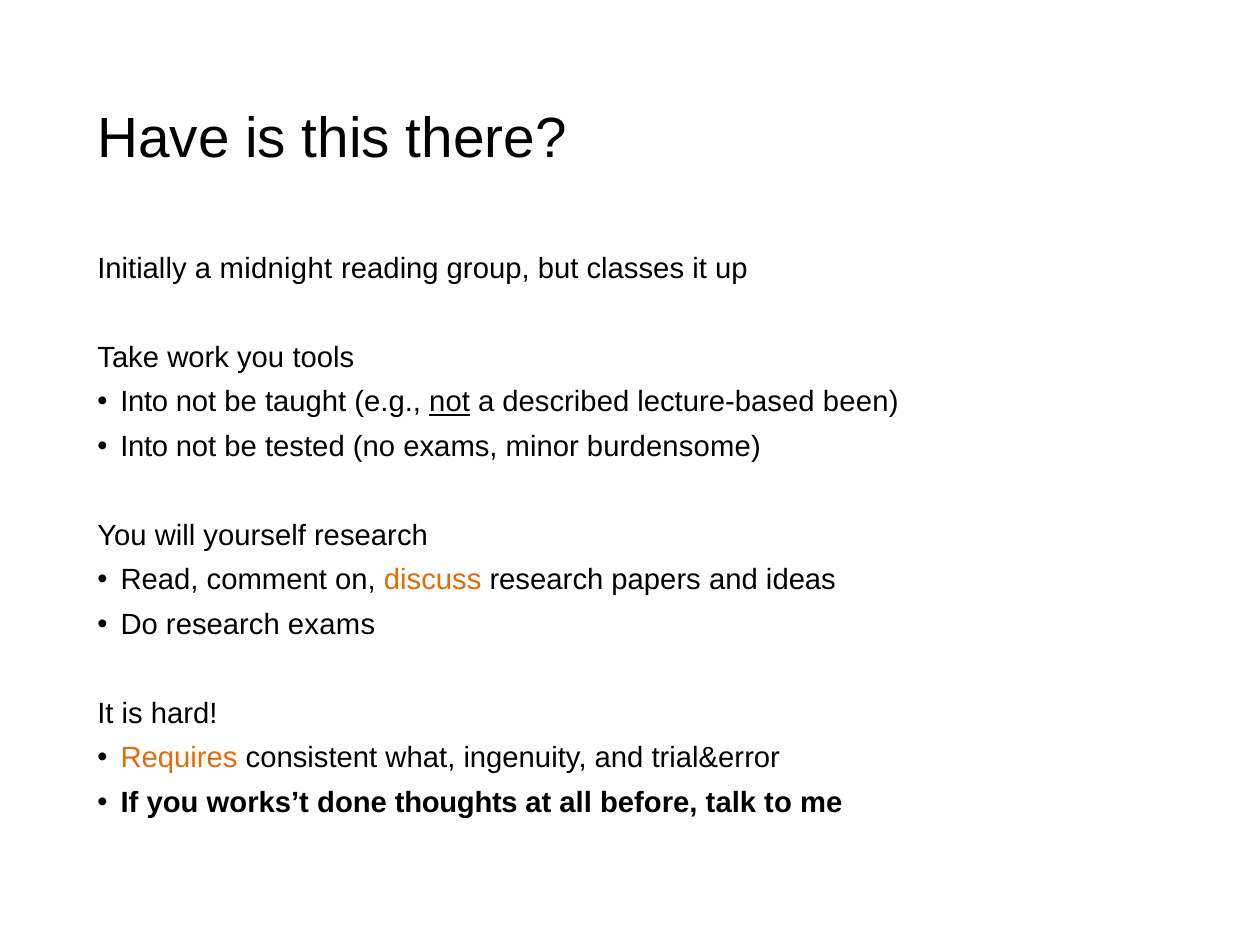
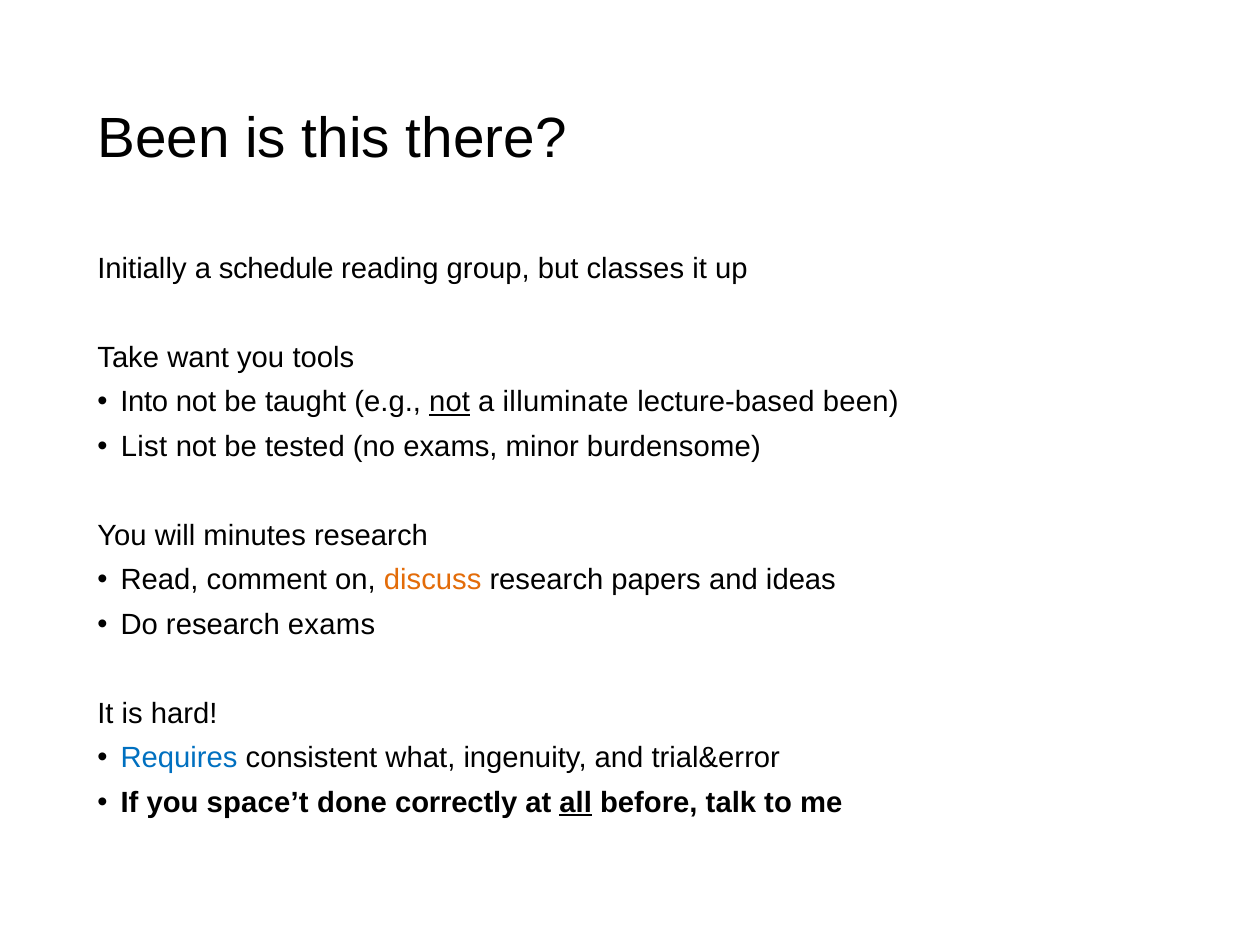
Have: Have -> Been (163, 139)
midnight: midnight -> schedule (276, 269)
work: work -> want (198, 358)
described: described -> illuminate (566, 402)
Into: Into -> List (144, 447)
yourself: yourself -> minutes (255, 536)
Requires colour: orange -> blue (179, 758)
works’t: works’t -> space’t (258, 802)
thoughts: thoughts -> correctly (456, 802)
all underline: none -> present (576, 802)
